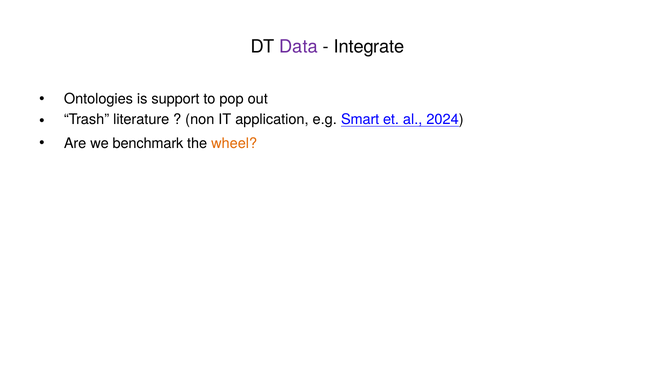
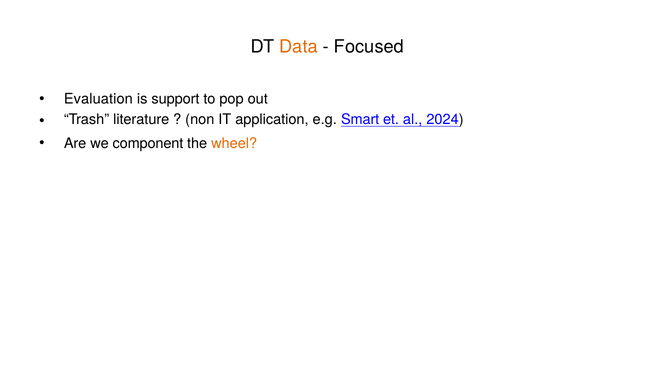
Data colour: purple -> orange (298, 47)
Integrate: Integrate -> Focused (369, 47)
Ontologies: Ontologies -> Evaluation (98, 99)
benchmark: benchmark -> component (148, 143)
